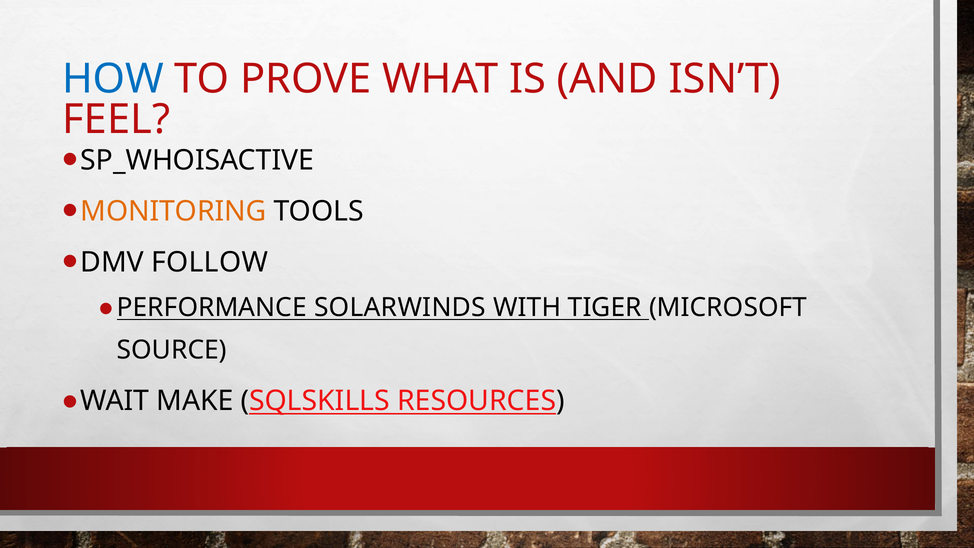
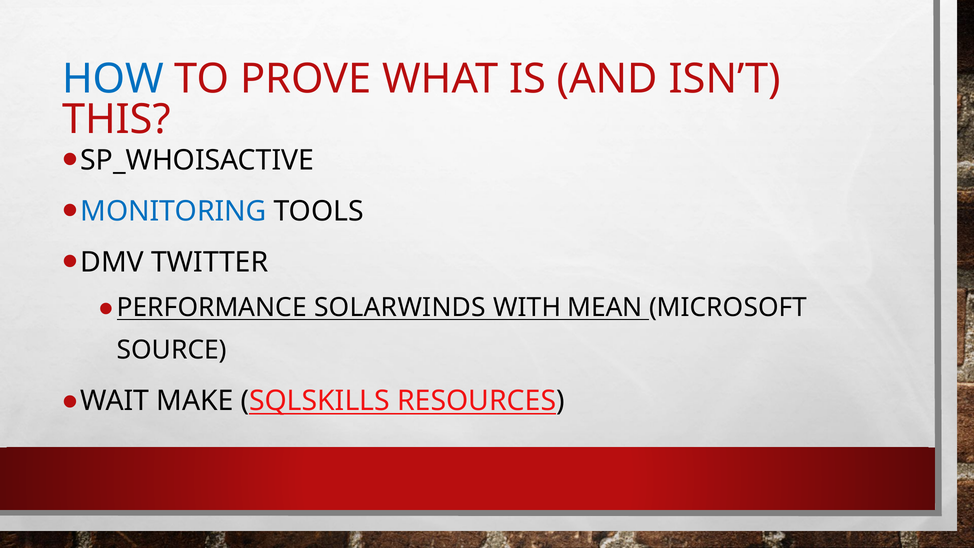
FEEL: FEEL -> THIS (116, 119)
MONITORING colour: orange -> blue (173, 211)
FOLLOW: FOLLOW -> TWITTER (210, 263)
TIGER: TIGER -> MEAN (605, 308)
